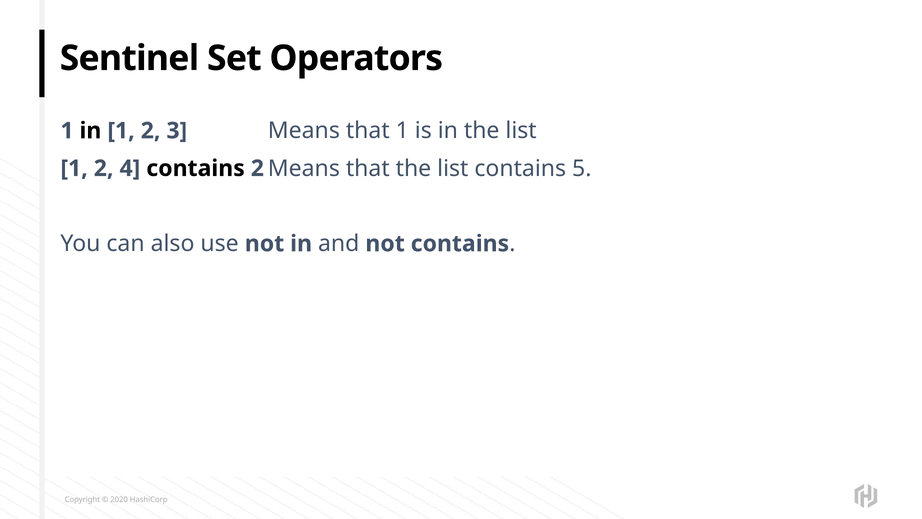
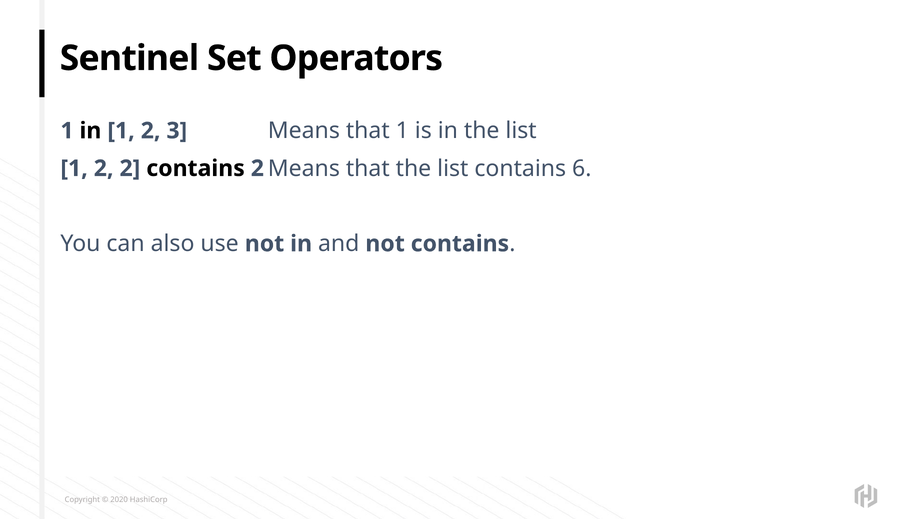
2 4: 4 -> 2 (130, 168)
5: 5 -> 6 (582, 168)
